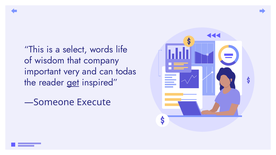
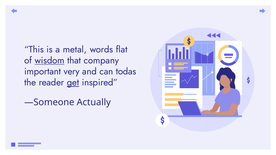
select: select -> metal (75, 49)
life: life -> flat (122, 49)
wisdom underline: none -> present (50, 61)
Execute: Execute -> Actually (94, 103)
